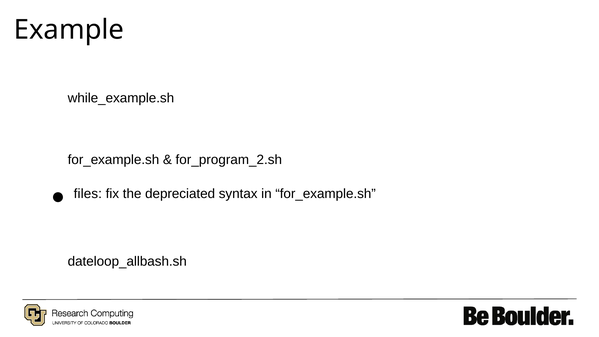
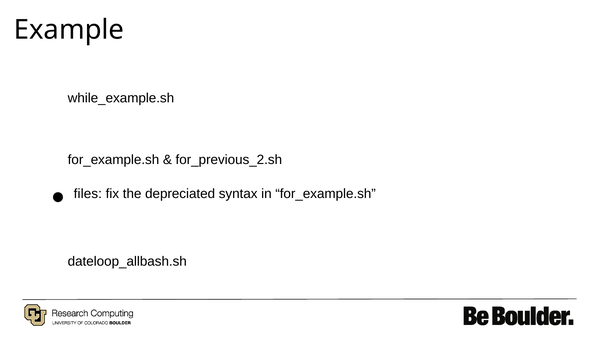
for_program_2.sh: for_program_2.sh -> for_previous_2.sh (229, 160)
